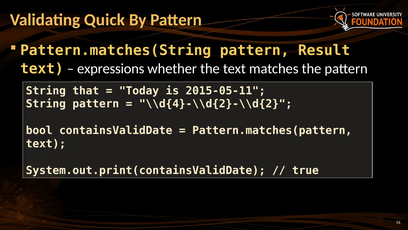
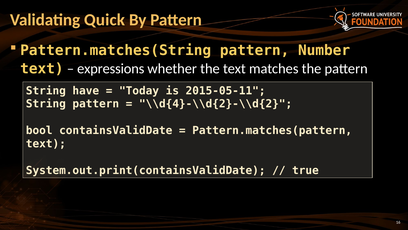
Result: Result -> Number (324, 50)
that: that -> have (86, 91)
